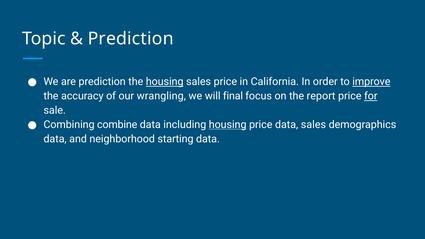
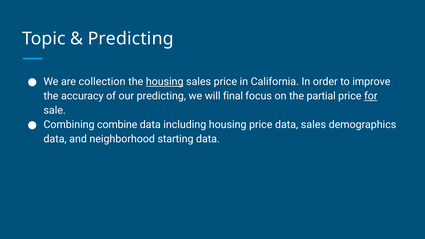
Prediction: Prediction -> Predicting (131, 39)
are prediction: prediction -> collection (102, 82)
improve underline: present -> none (371, 82)
our wrangling: wrangling -> predicting (161, 96)
report: report -> partial (321, 96)
housing underline: present -> none (228, 125)
